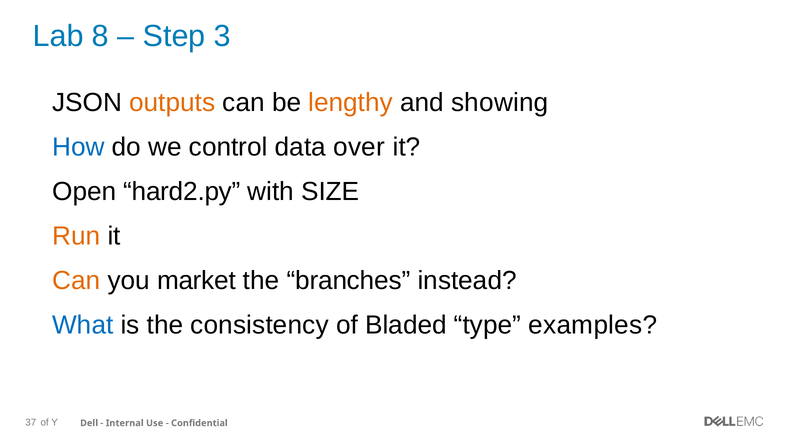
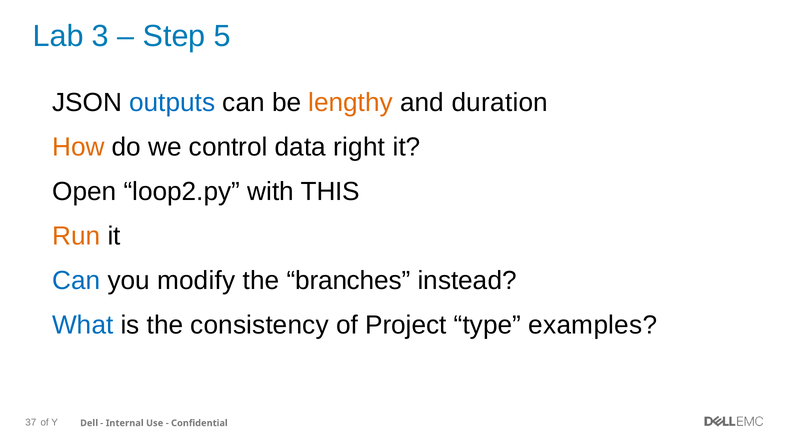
8: 8 -> 3 (100, 36)
3: 3 -> 5 (222, 36)
outputs colour: orange -> blue (172, 103)
showing: showing -> duration (500, 103)
How colour: blue -> orange (78, 147)
over: over -> right (359, 147)
hard2.py: hard2.py -> loop2.py (182, 192)
SIZE: SIZE -> THIS (330, 192)
Can colour: orange -> blue (76, 281)
market: market -> modify (196, 281)
Bladed: Bladed -> Project (406, 325)
